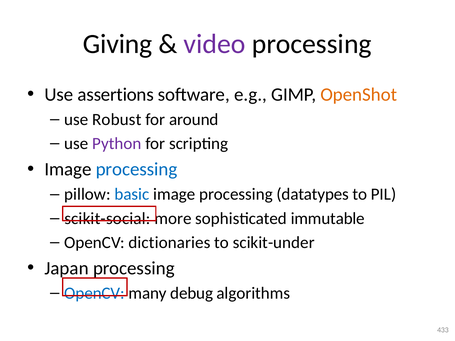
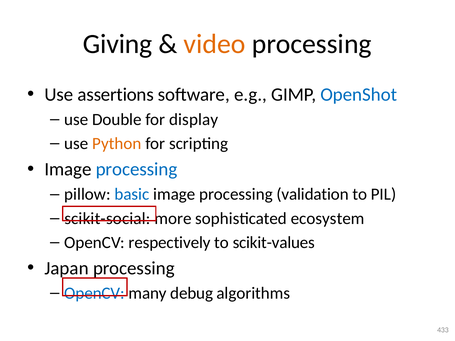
video colour: purple -> orange (215, 44)
OpenShot colour: orange -> blue (359, 95)
Robust: Robust -> Double (117, 120)
around: around -> display (194, 120)
Python colour: purple -> orange (117, 144)
datatypes: datatypes -> validation (313, 195)
immutable: immutable -> ecosystem (328, 219)
dictionaries: dictionaries -> respectively (170, 243)
scikit-under: scikit-under -> scikit-values (274, 243)
